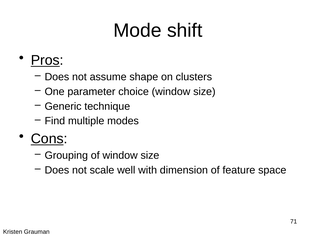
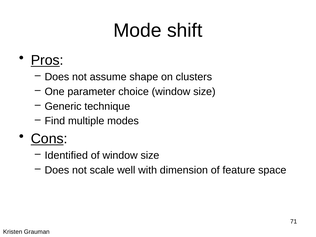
Grouping: Grouping -> Identified (66, 155)
